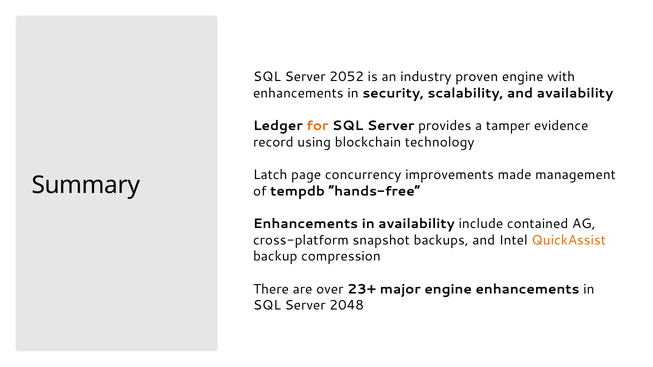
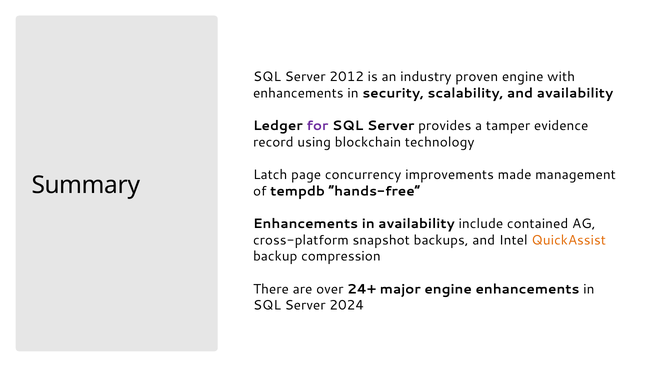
2052: 2052 -> 2012 (347, 77)
for colour: orange -> purple (317, 126)
23+: 23+ -> 24+ (362, 289)
2048: 2048 -> 2024 (347, 306)
